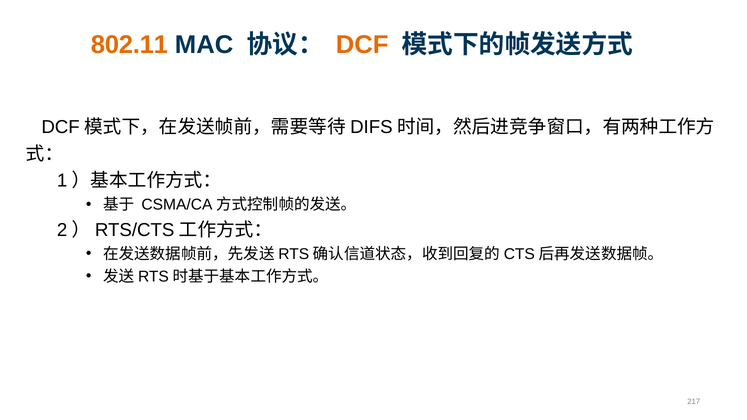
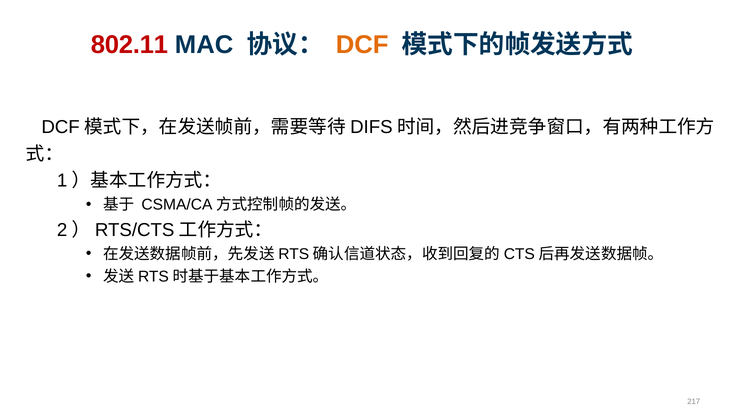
802.11 colour: orange -> red (129, 45)
